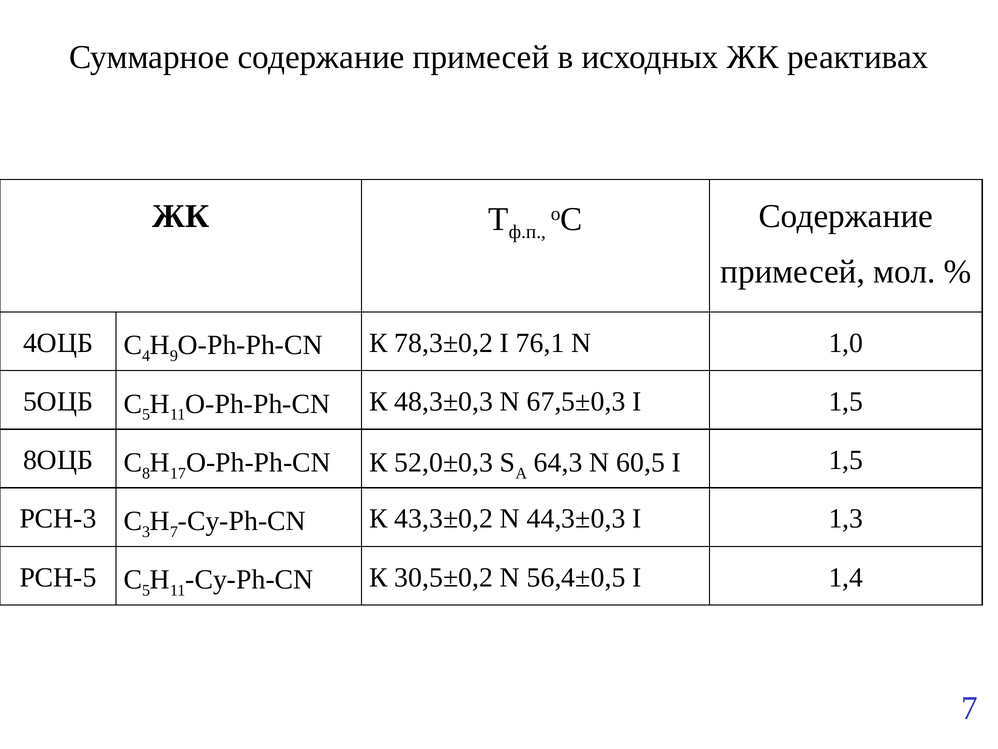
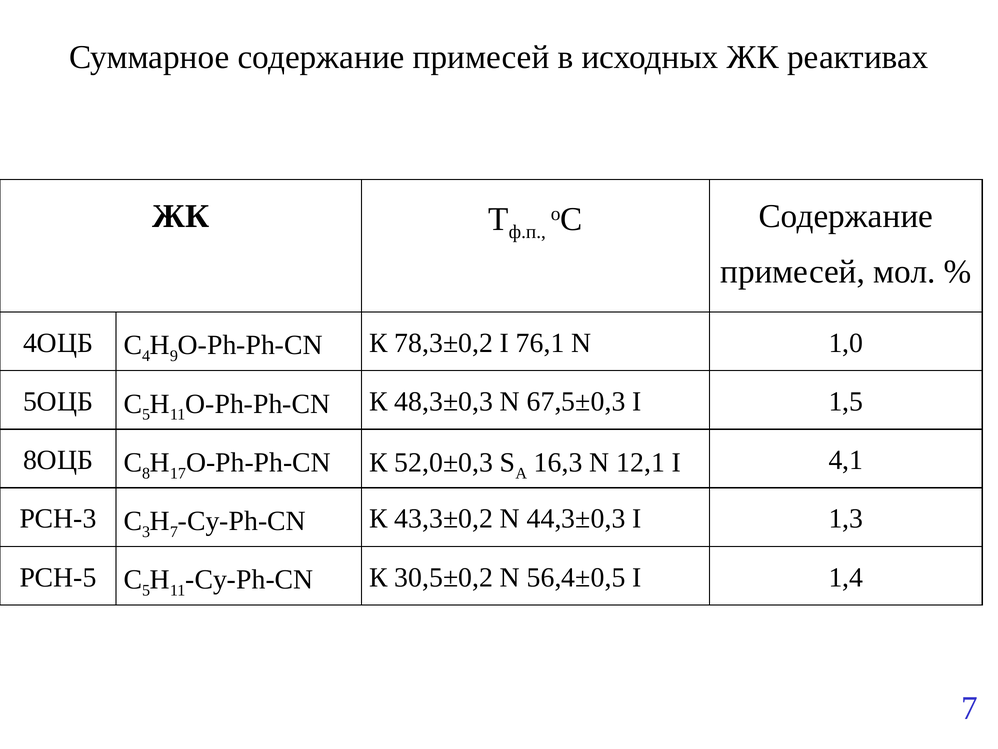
64,3: 64,3 -> 16,3 (558, 462)
60,5: 60,5 -> 12,1 (641, 462)
1,5: 1,5 -> 4,1 (846, 460)
